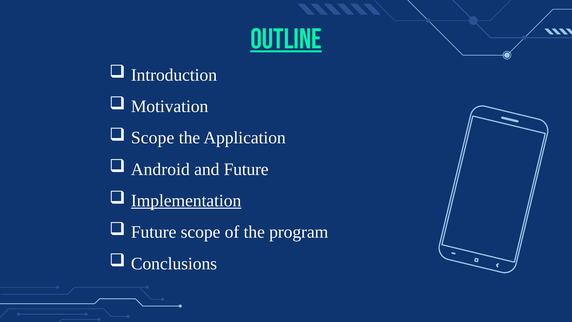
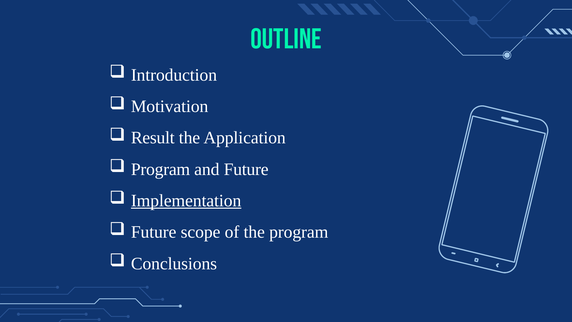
Outline underline: present -> none (286, 39)
Scope: Scope -> Result (153, 138)
Android: Android -> Program (161, 169)
